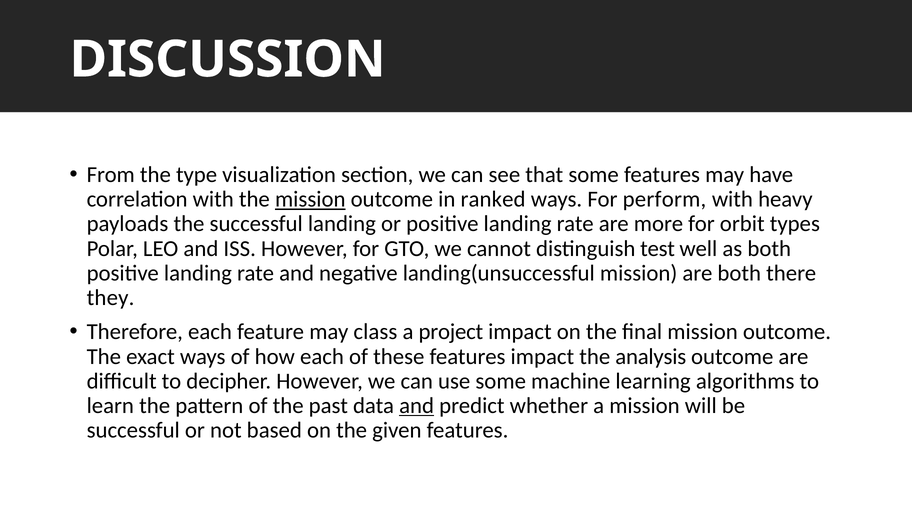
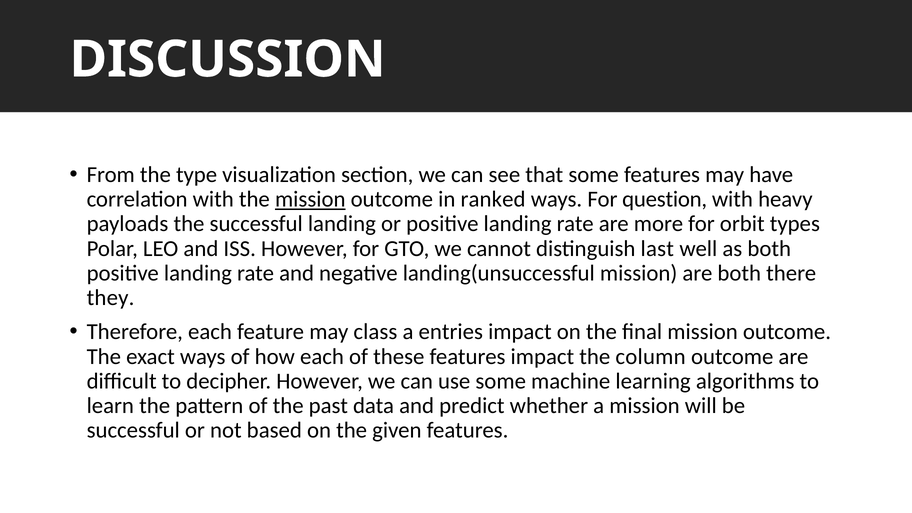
perform: perform -> question (665, 199)
test: test -> last (657, 249)
project: project -> entries (451, 332)
analysis: analysis -> column (651, 356)
and underline: present -> none (417, 406)
